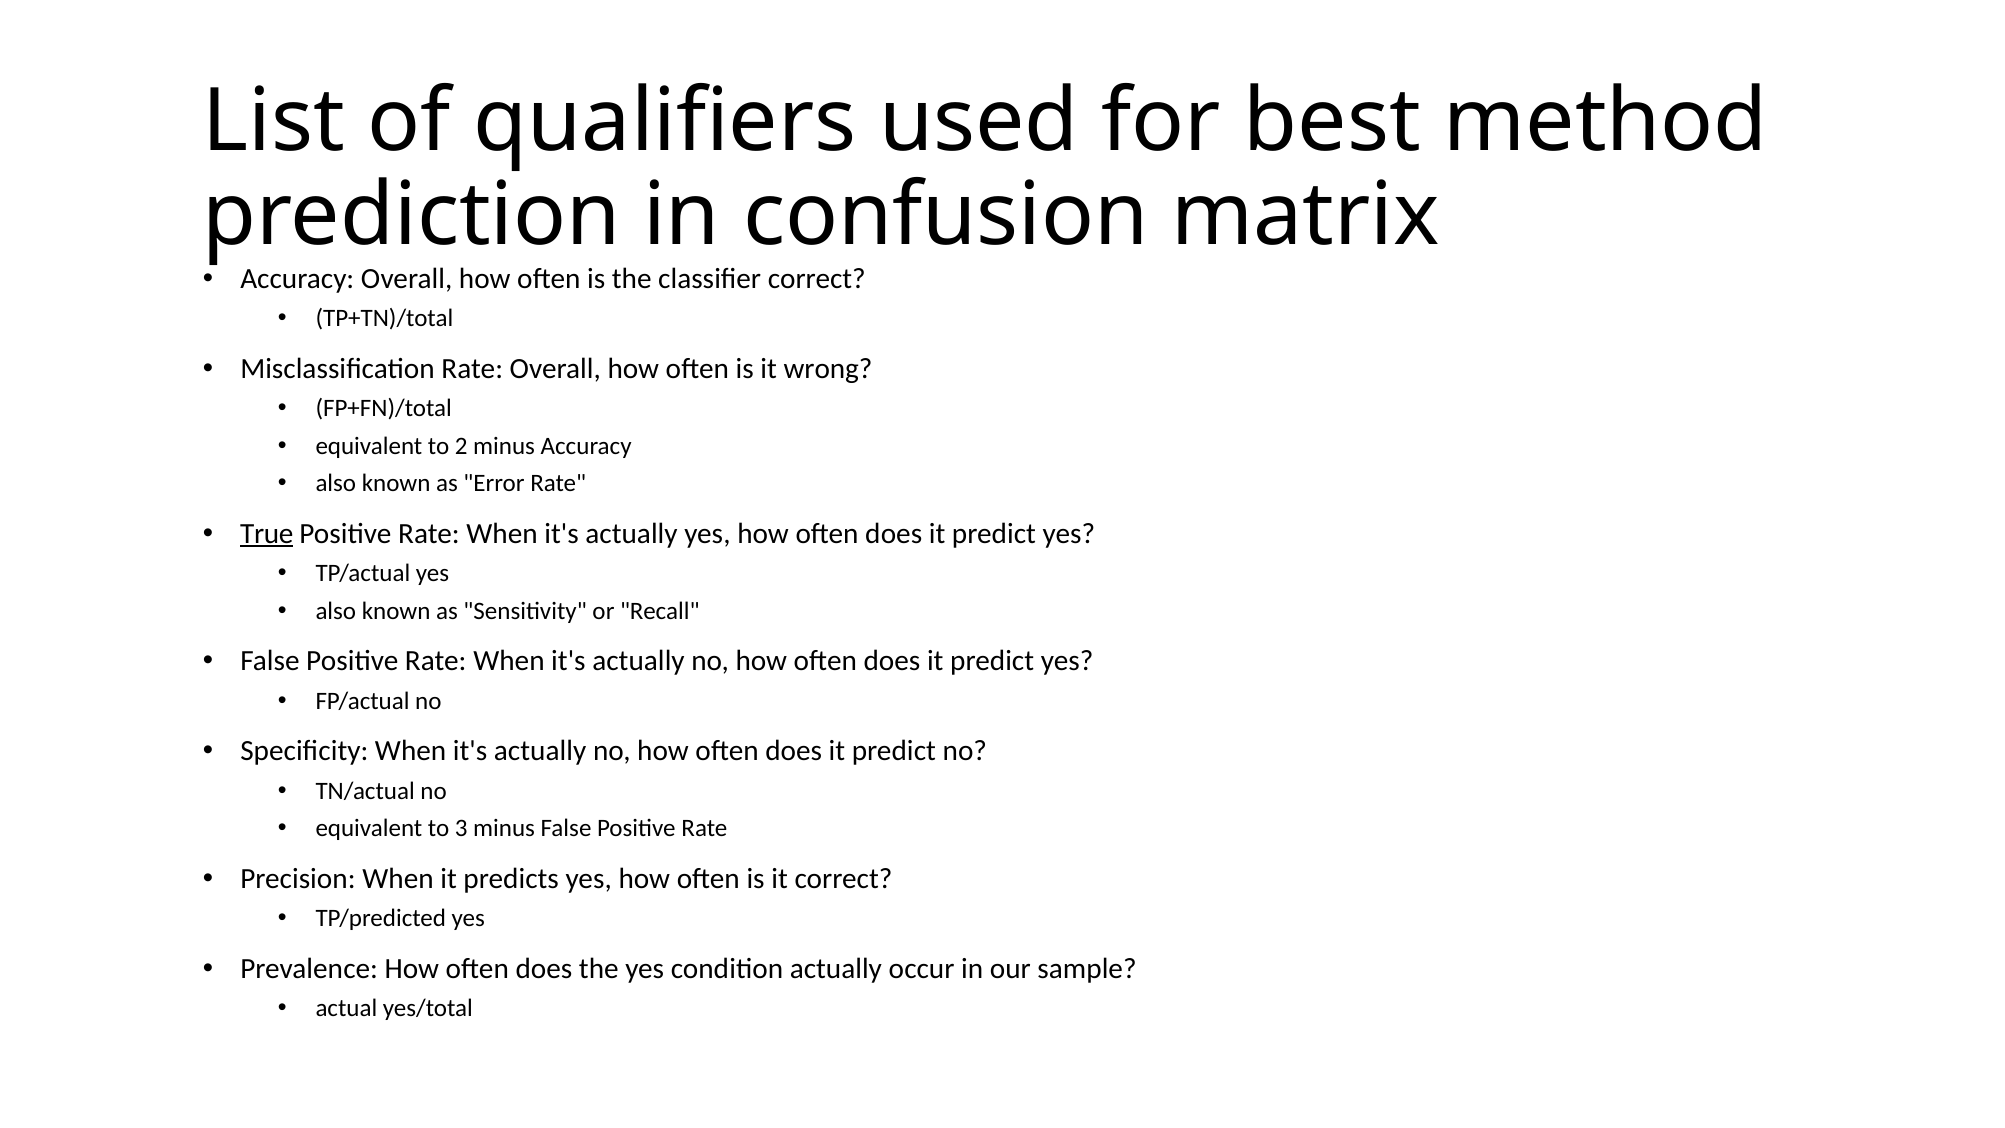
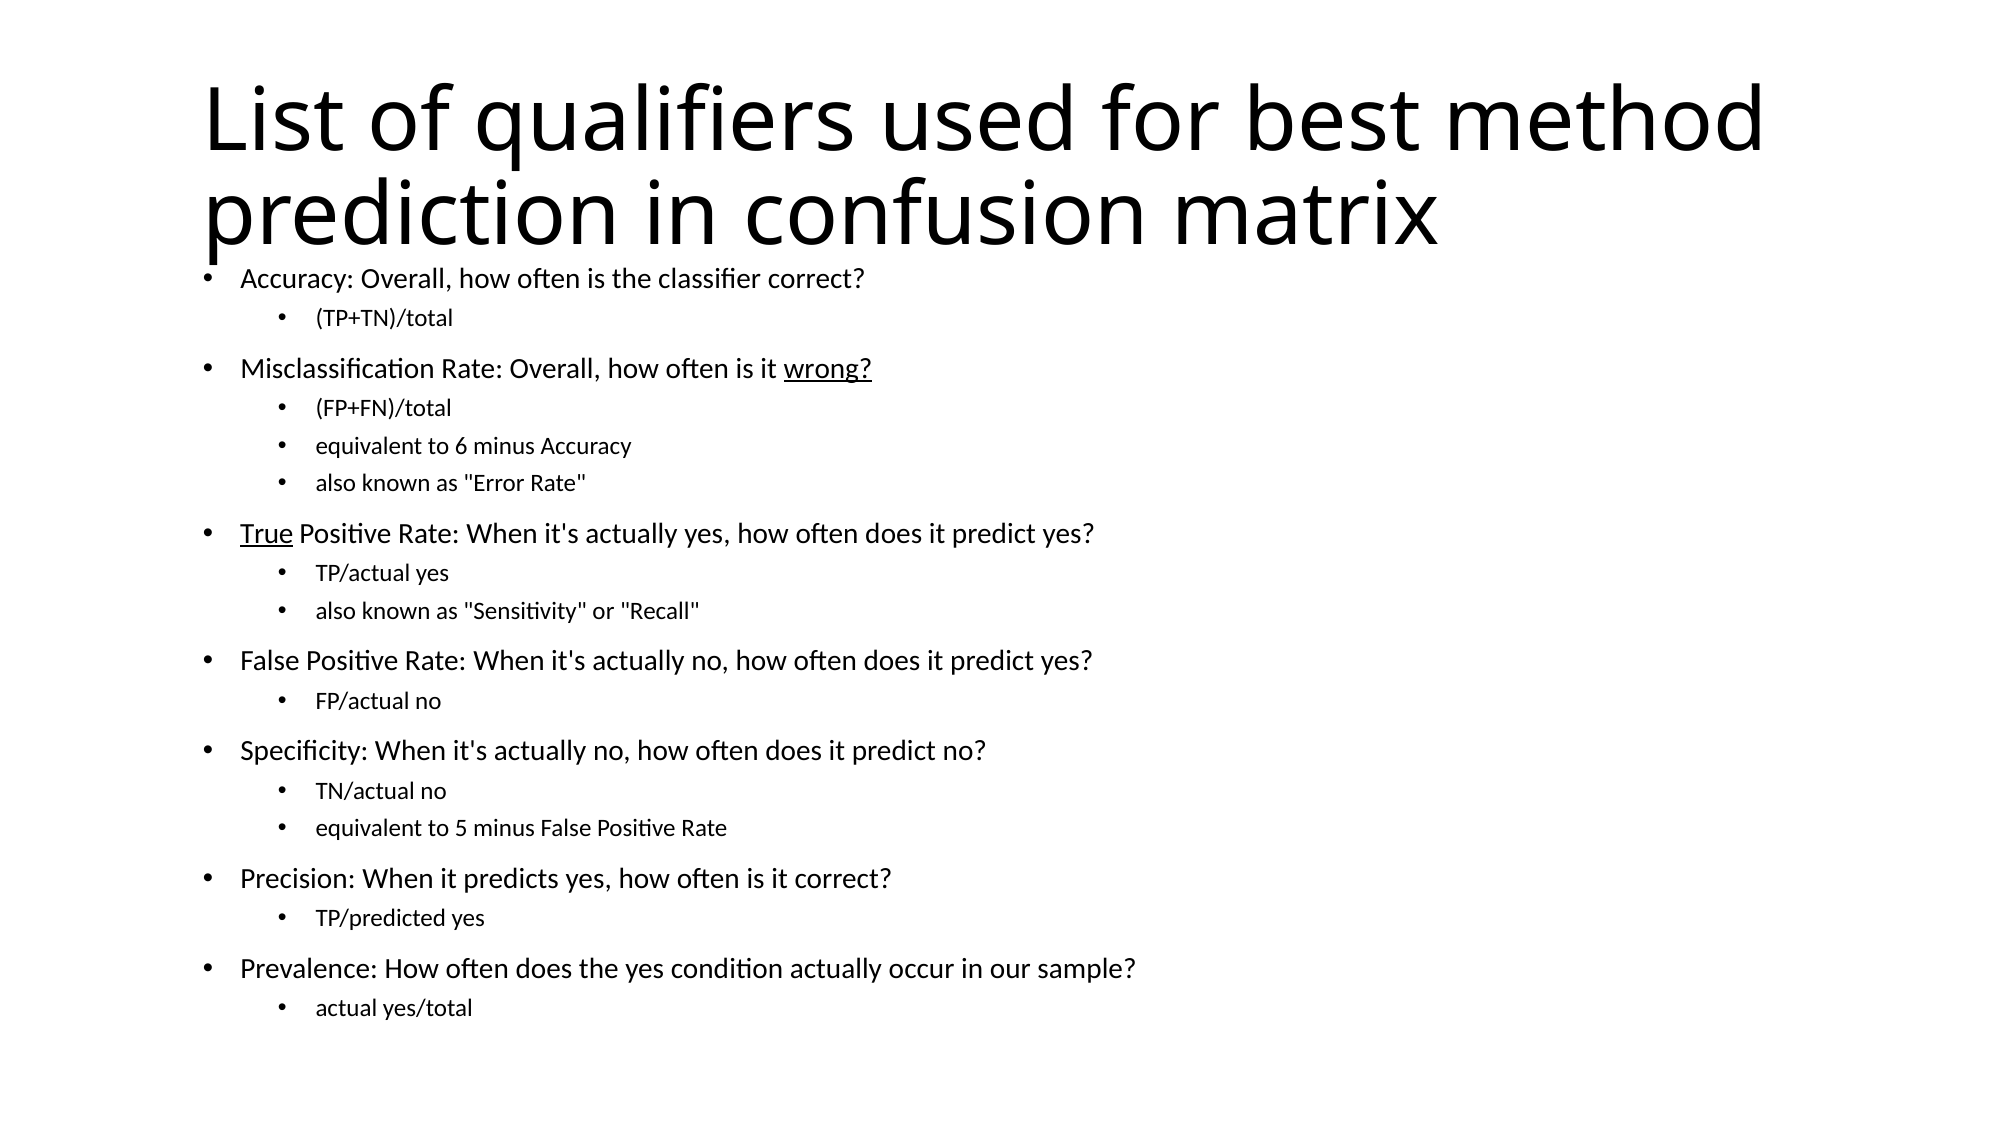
wrong underline: none -> present (828, 369)
2: 2 -> 6 (461, 446)
3: 3 -> 5 (461, 828)
